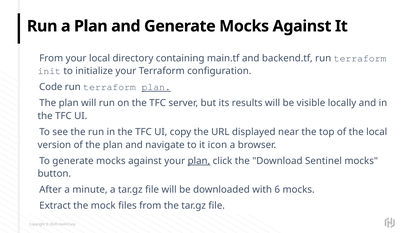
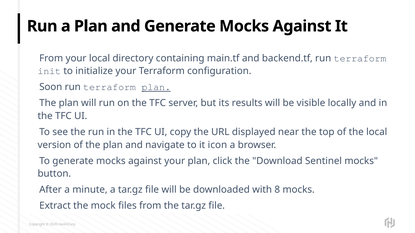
Code: Code -> Soon (51, 87)
plan underline: present -> none (199, 161)
6: 6 -> 8 (277, 190)
